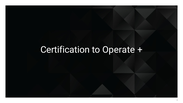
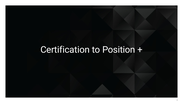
Operate: Operate -> Position (119, 50)
